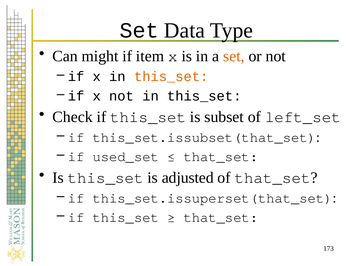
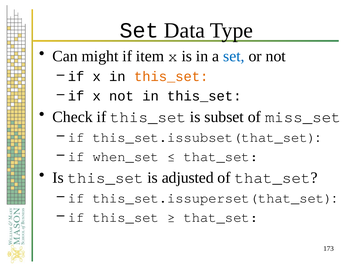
set colour: orange -> blue (234, 56)
left_set: left_set -> miss_set (303, 117)
used_set: used_set -> when_set (126, 157)
